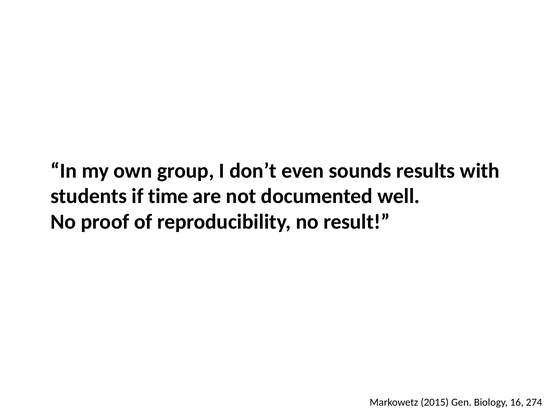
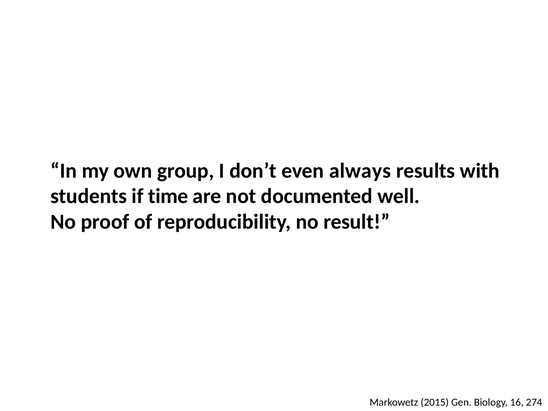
sounds: sounds -> always (360, 171)
